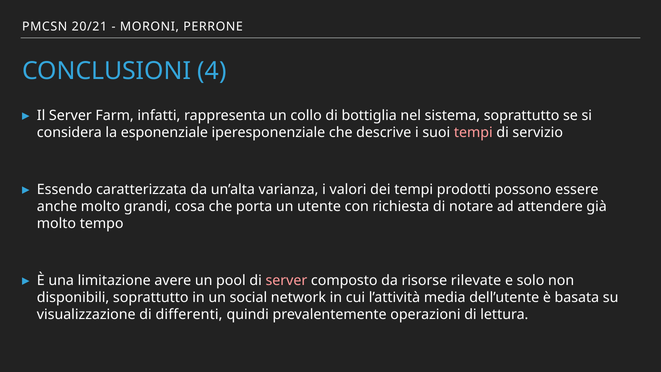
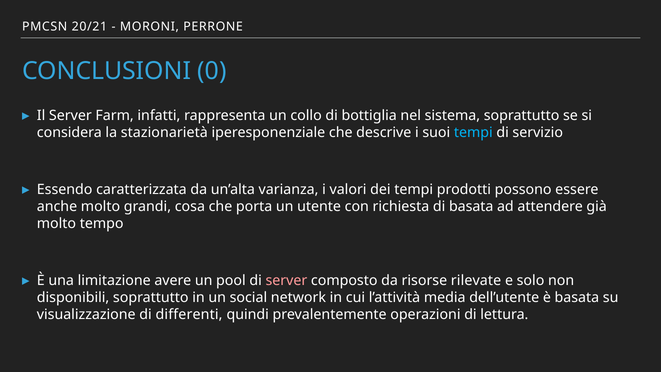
4: 4 -> 0 (212, 71)
esponenziale: esponenziale -> stazionarietà (164, 133)
tempi colour: pink -> light blue (473, 133)
di notare: notare -> basata (471, 207)
